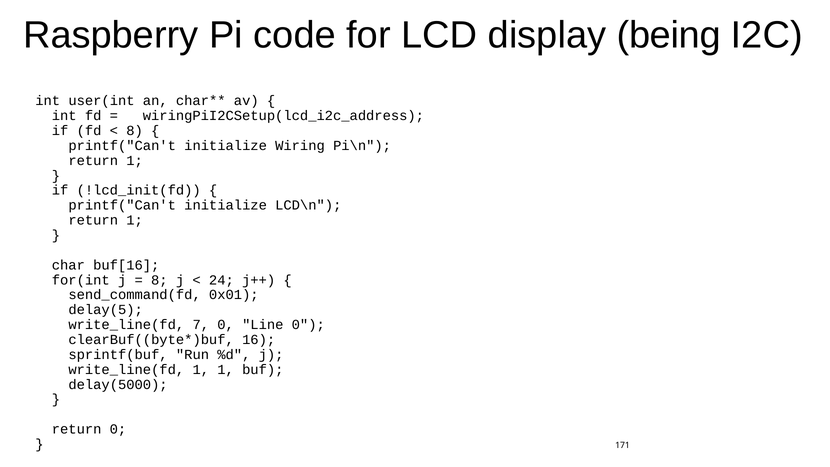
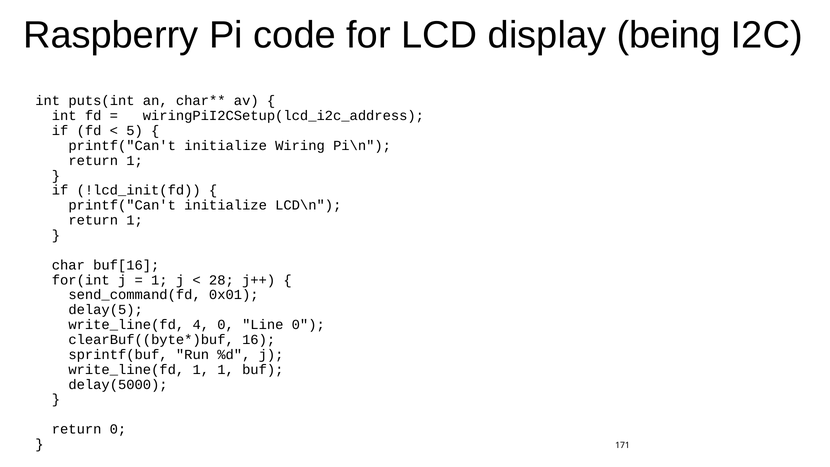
user(int: user(int -> puts(int (102, 101)
8: 8 -> 5 (135, 131)
8: 8 -> 1 (159, 280)
24: 24 -> 28 (221, 280)
7: 7 -> 4 (201, 325)
